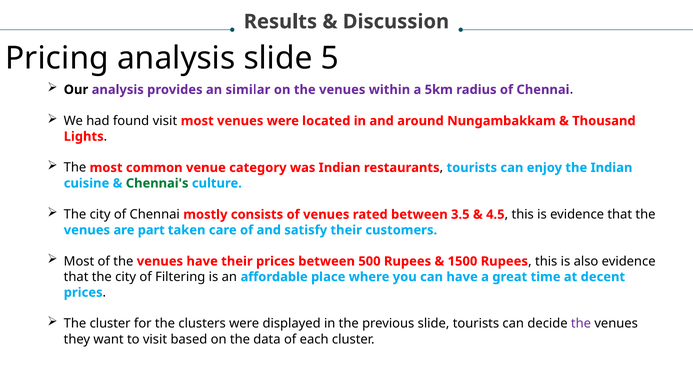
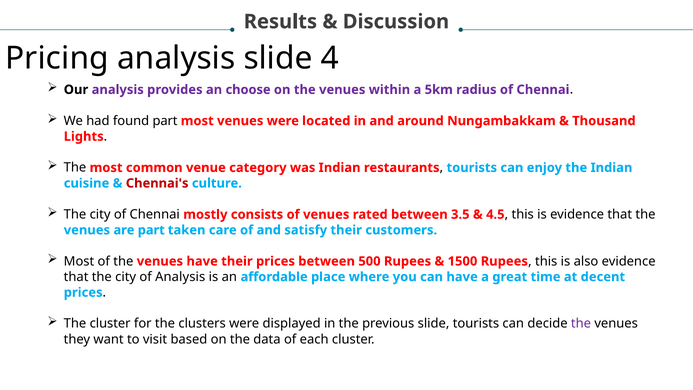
5: 5 -> 4 (330, 58)
similar: similar -> choose (248, 90)
found visit: visit -> part (165, 121)
Chennai's colour: green -> red (157, 183)
of Filtering: Filtering -> Analysis (180, 277)
